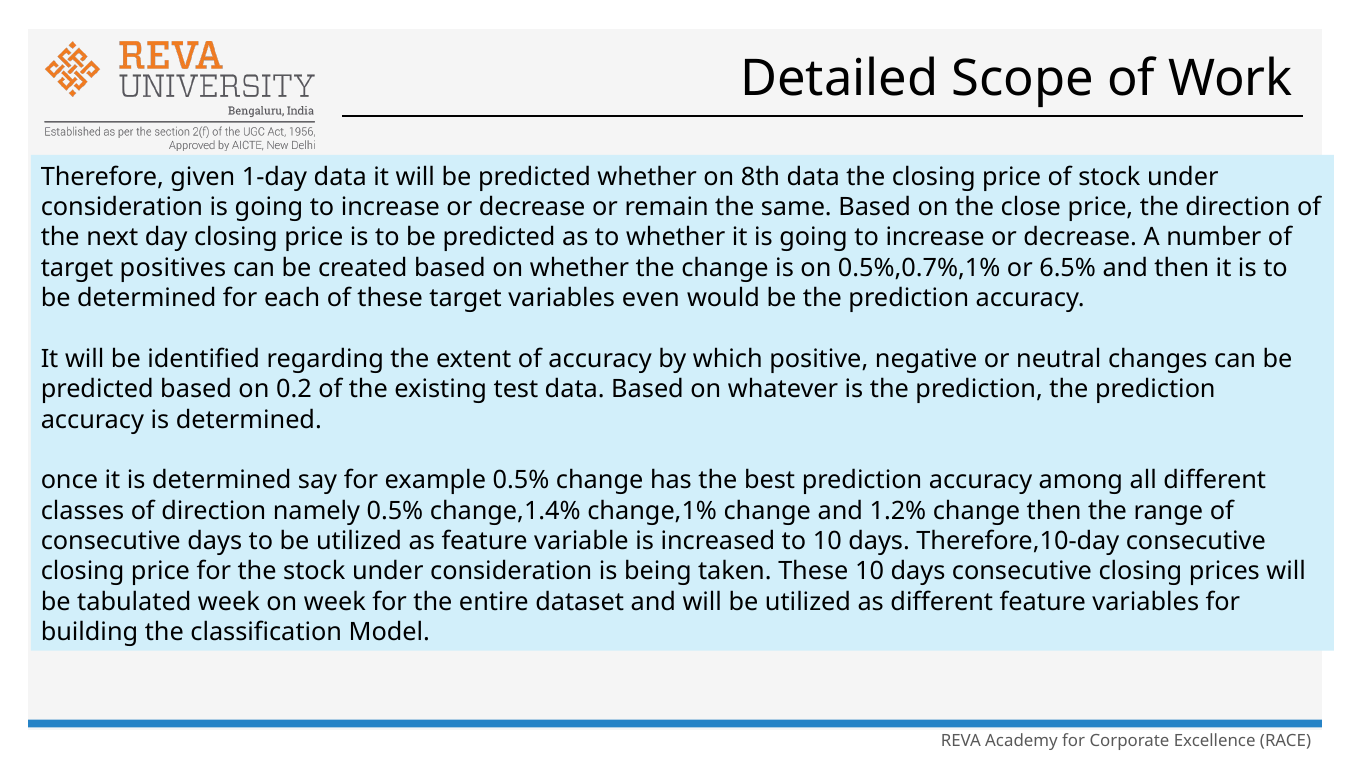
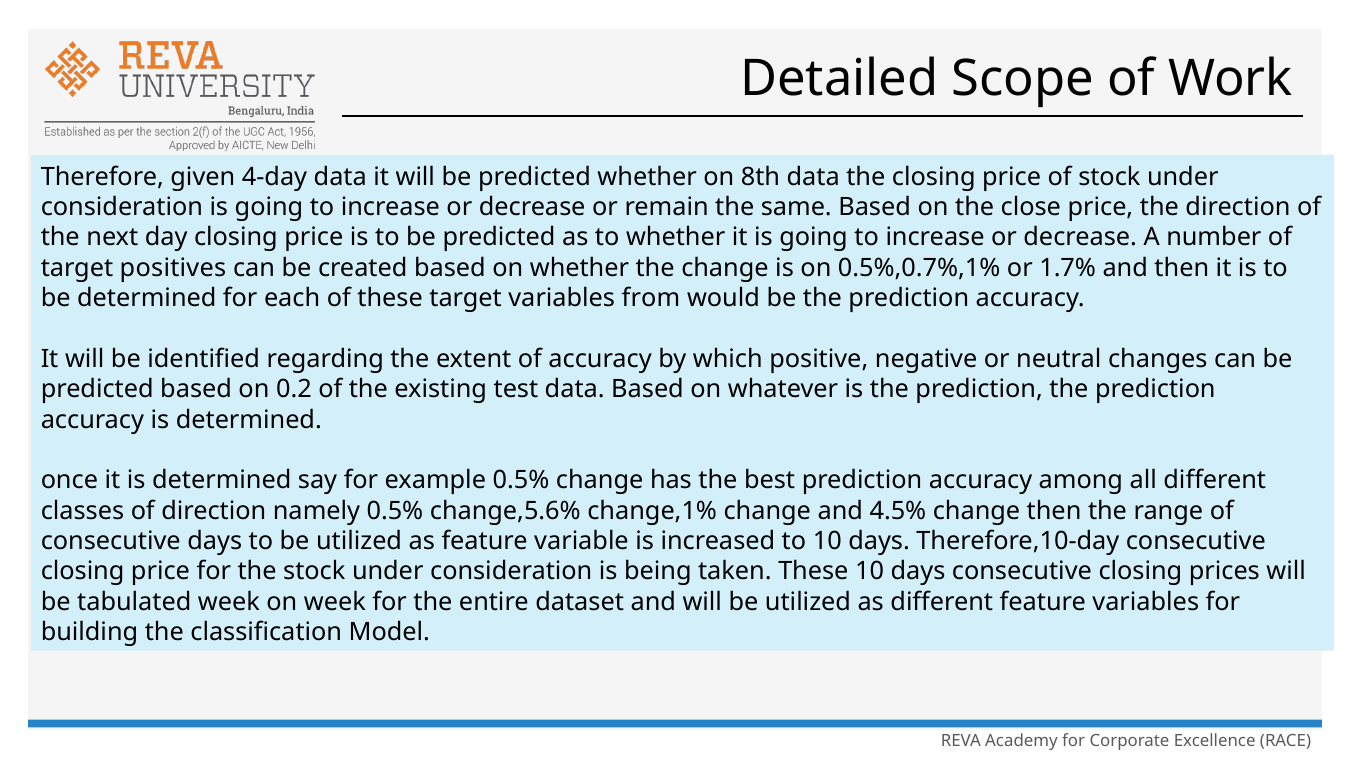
1-day: 1-day -> 4-day (274, 177)
6.5%: 6.5% -> 1.7% (1068, 268)
even: even -> from (651, 298)
change,1.4%: change,1.4% -> change,5.6% (505, 511)
1.2%: 1.2% -> 4.5% (898, 511)
